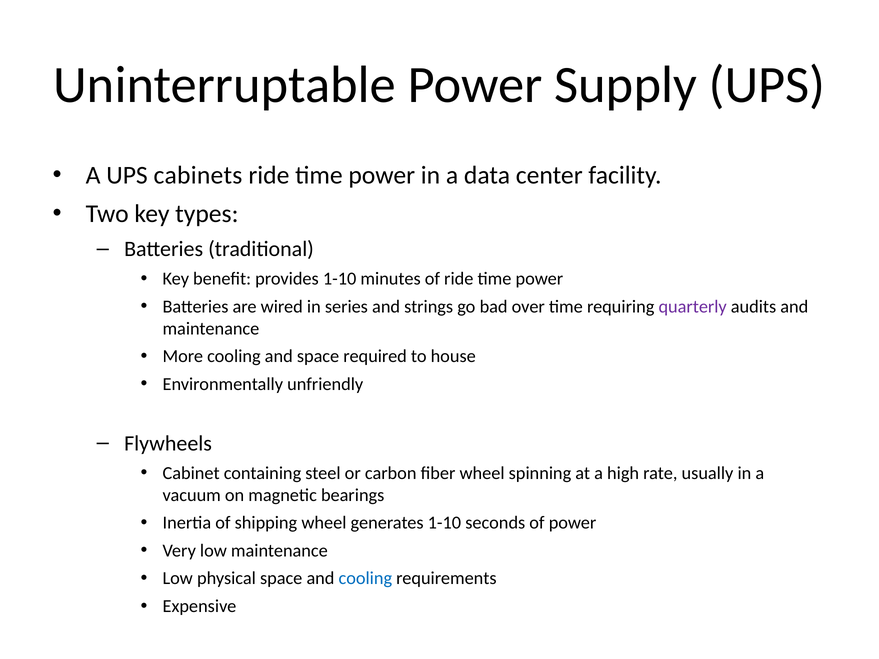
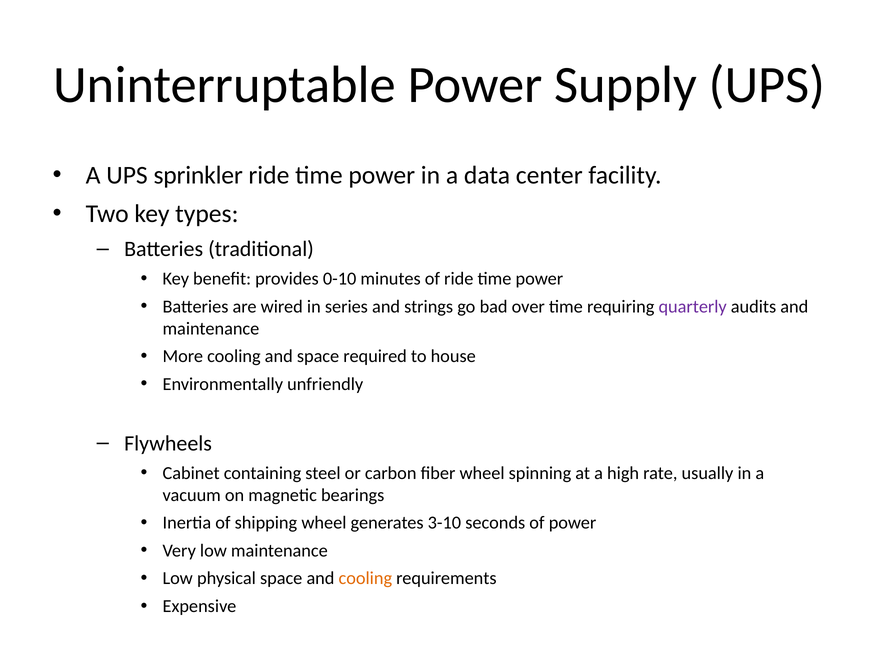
cabinets: cabinets -> sprinkler (198, 175)
provides 1-10: 1-10 -> 0-10 (340, 279)
generates 1-10: 1-10 -> 3-10 (444, 523)
cooling colour: blue -> orange (365, 579)
